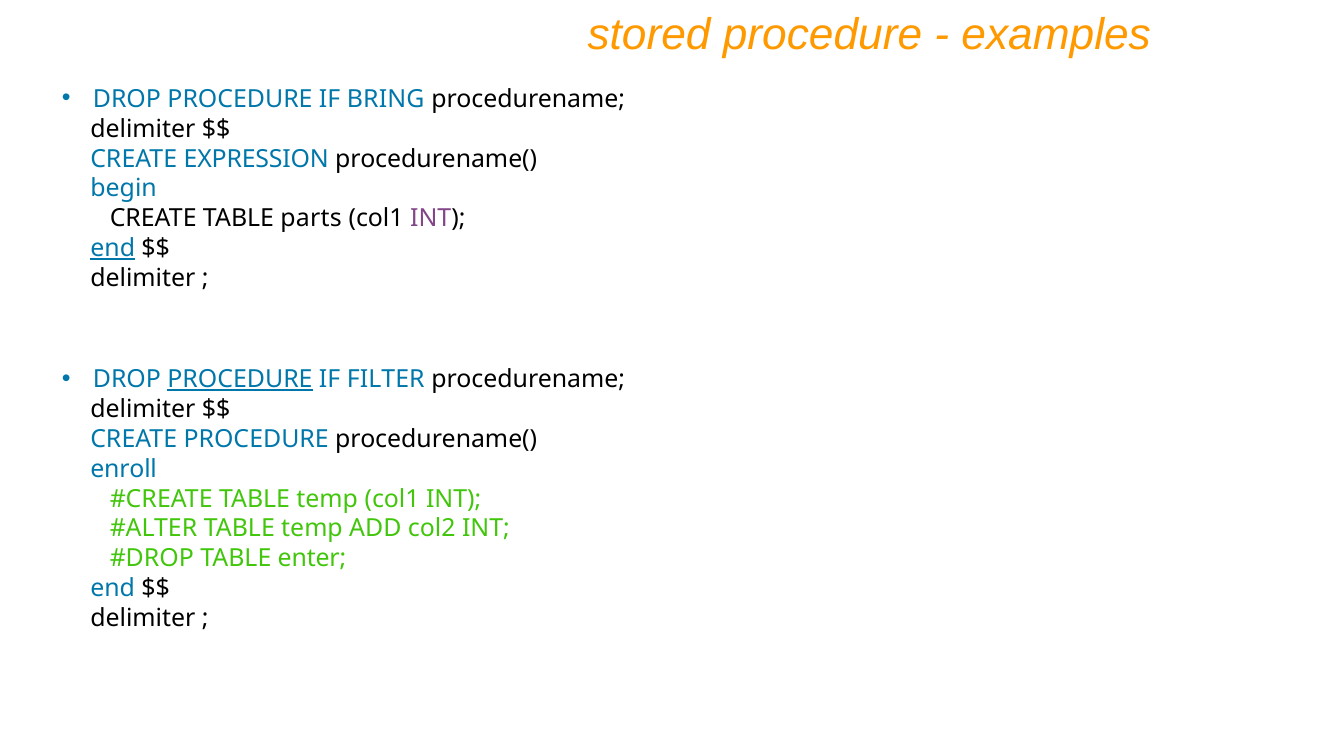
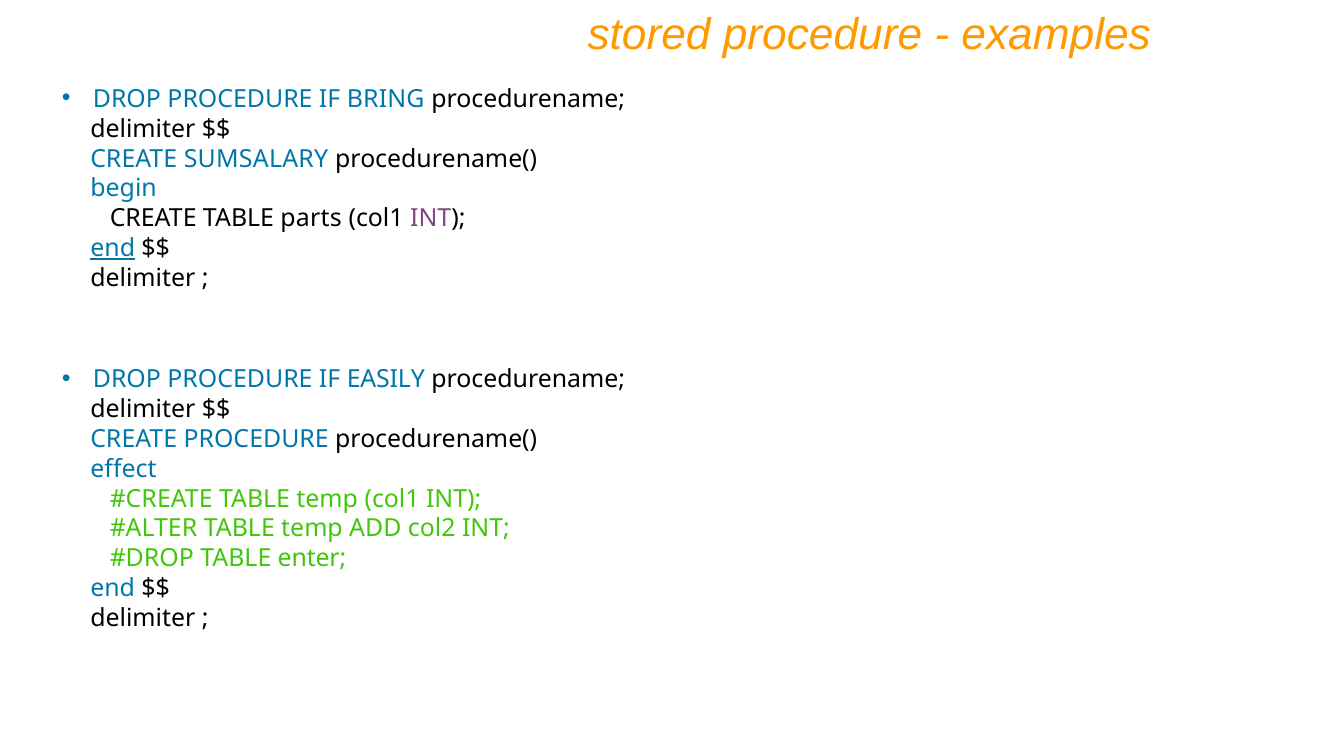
EXPRESSION: EXPRESSION -> SUMSALARY (256, 159)
PROCEDURE underline: present -> none (240, 379)
FILTER: FILTER -> EASILY (386, 379)
enroll: enroll -> effect (124, 469)
